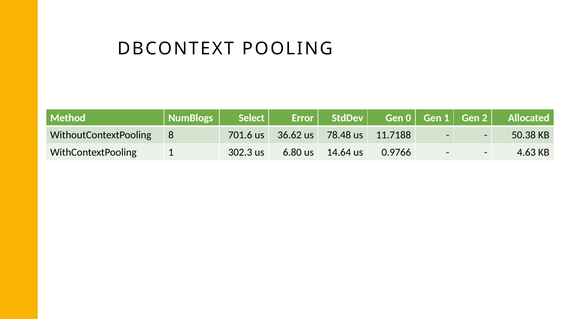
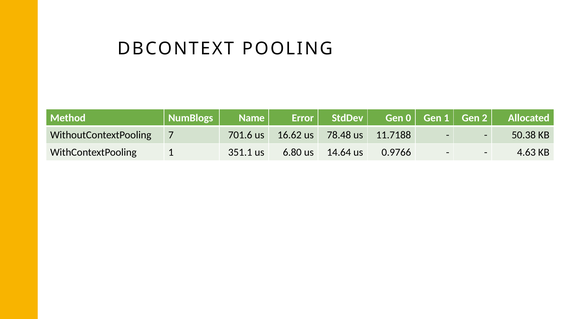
Select: Select -> Name (252, 118)
8: 8 -> 7 (171, 135)
36.62: 36.62 -> 16.62 (290, 135)
302.3: 302.3 -> 351.1 (240, 152)
